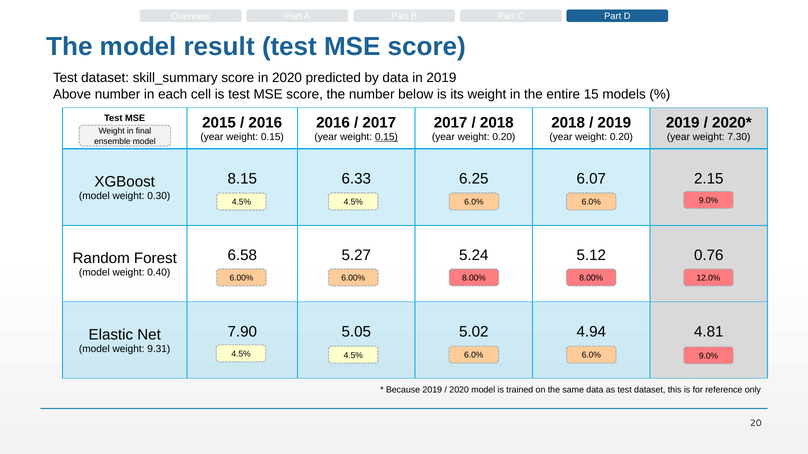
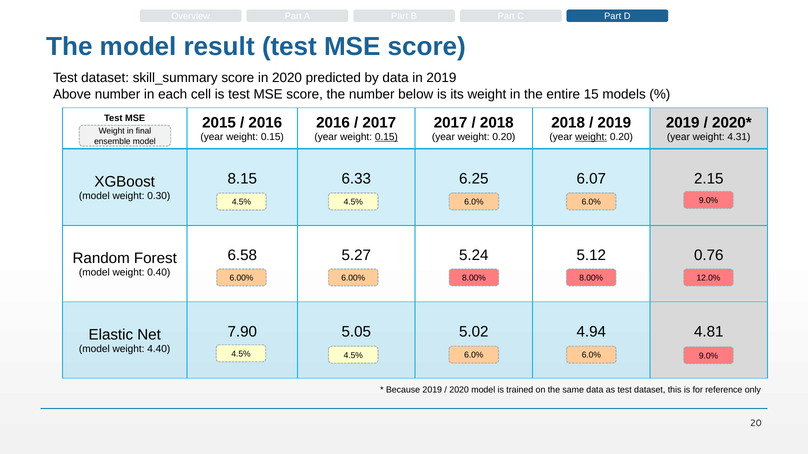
weight underline: none -> present (591, 137)
7.30: 7.30 -> 4.31 (739, 137)
9.31: 9.31 -> 4.40 (159, 349)
